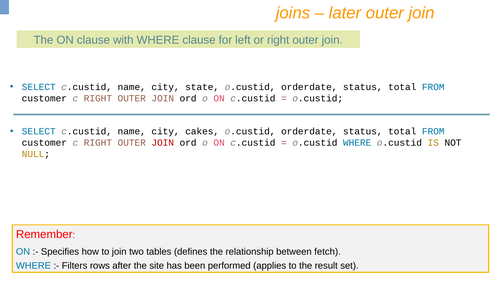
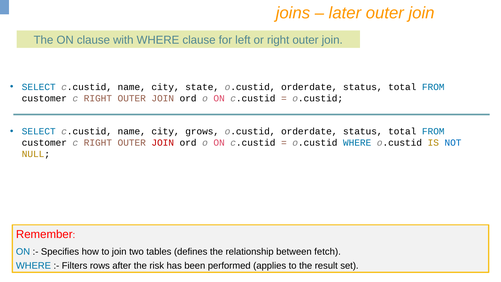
cakes: cakes -> grows (202, 131)
NOT colour: black -> blue (453, 143)
site: site -> risk (157, 265)
